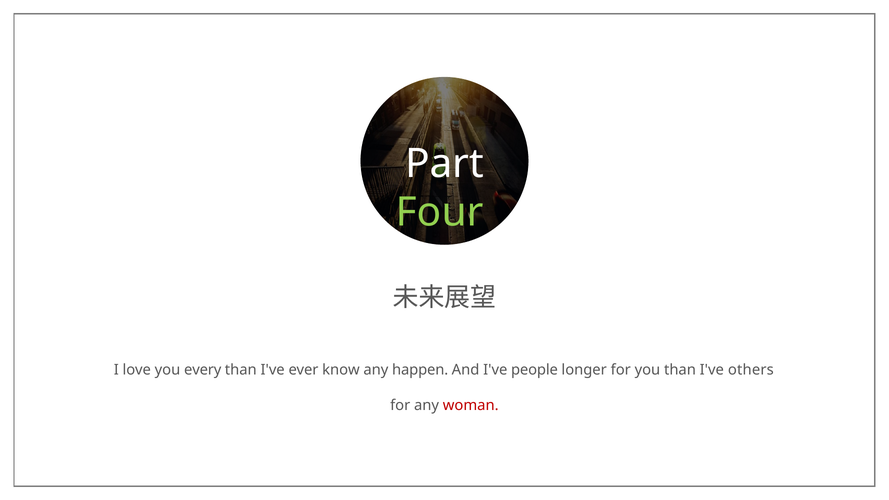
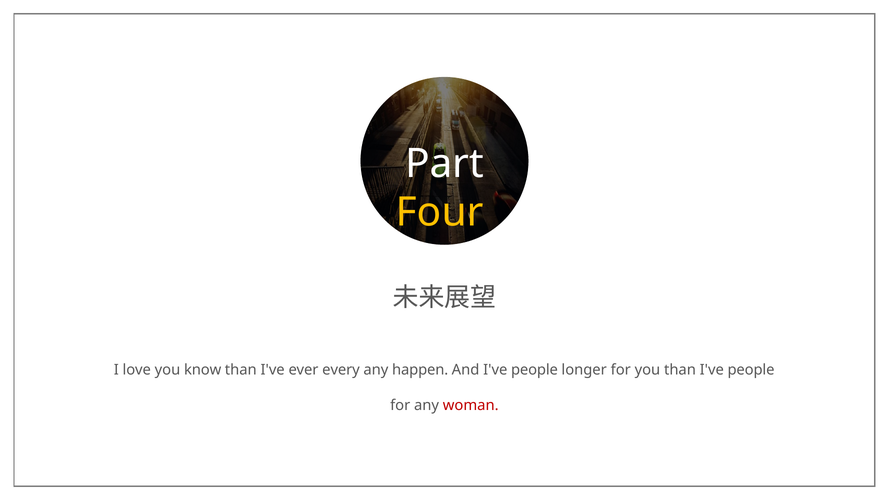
Four colour: light green -> yellow (440, 212)
every: every -> know (203, 370)
know: know -> every (341, 370)
than I've others: others -> people (751, 370)
